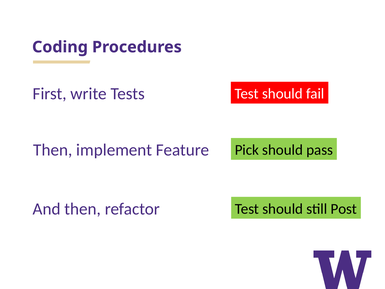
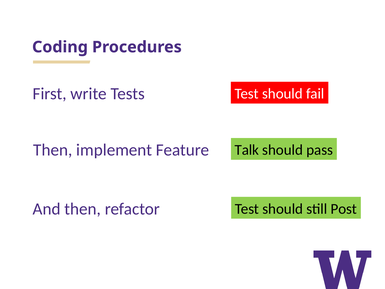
Pick: Pick -> Talk (247, 150)
